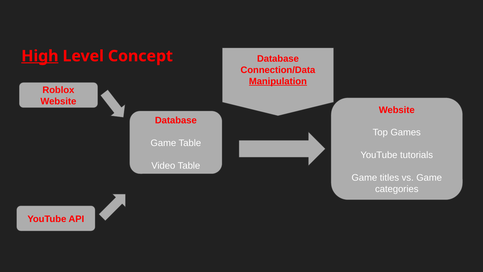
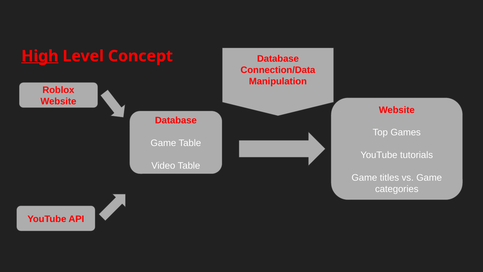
Manipulation underline: present -> none (278, 81)
